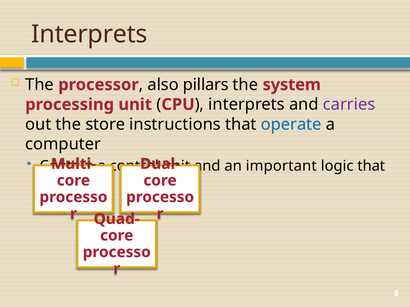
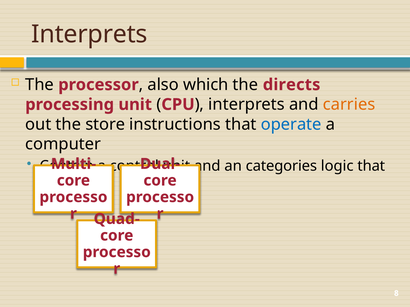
pillars: pillars -> which (206, 85)
system: system -> directs (292, 85)
carries colour: purple -> orange (349, 105)
important: important -> categories (281, 166)
